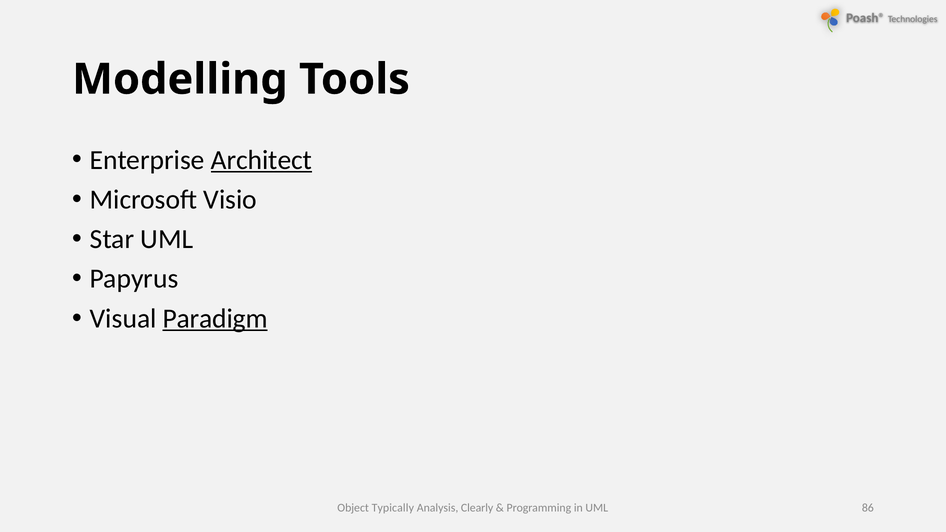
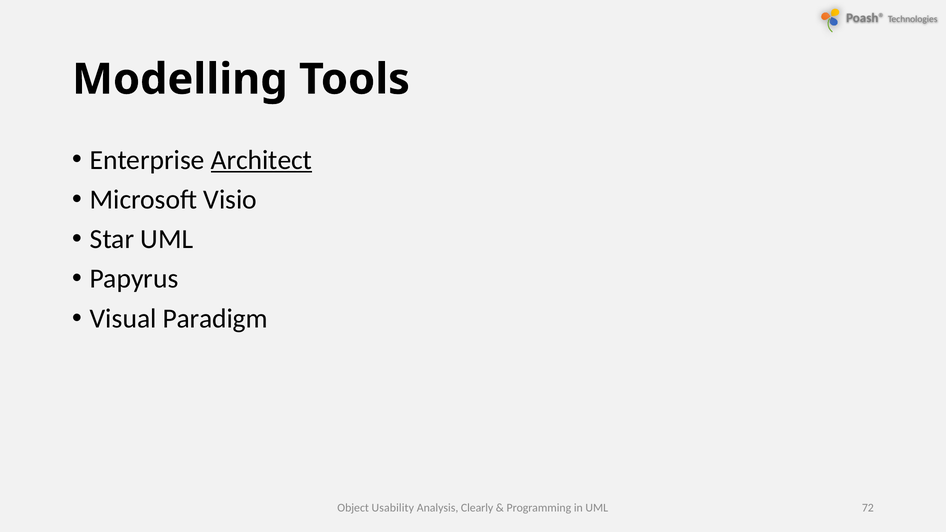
Paradigm underline: present -> none (215, 319)
Typically: Typically -> Usability (393, 508)
86: 86 -> 72 (868, 508)
